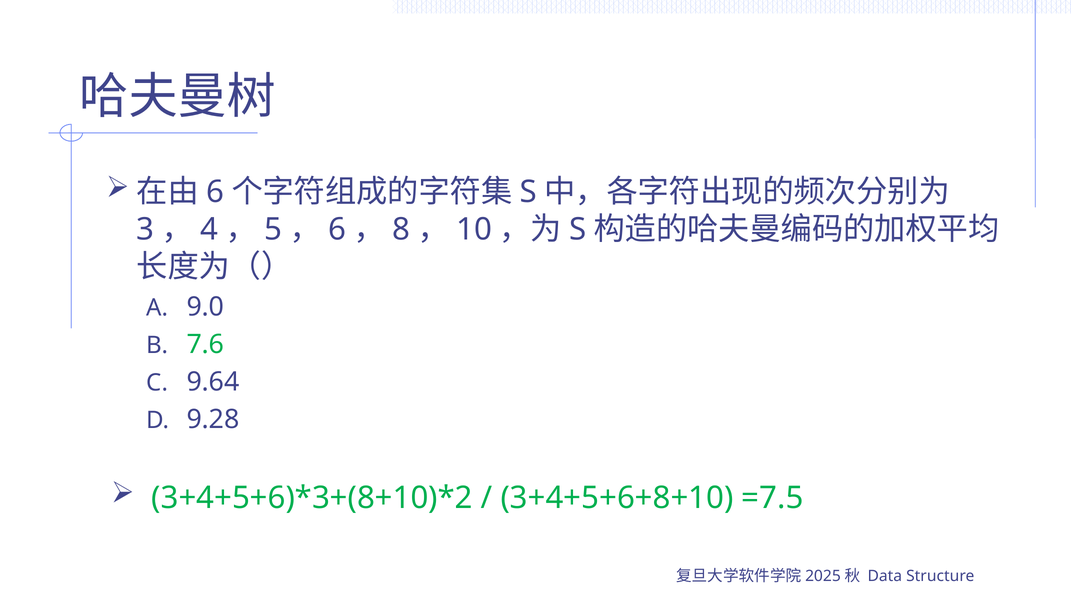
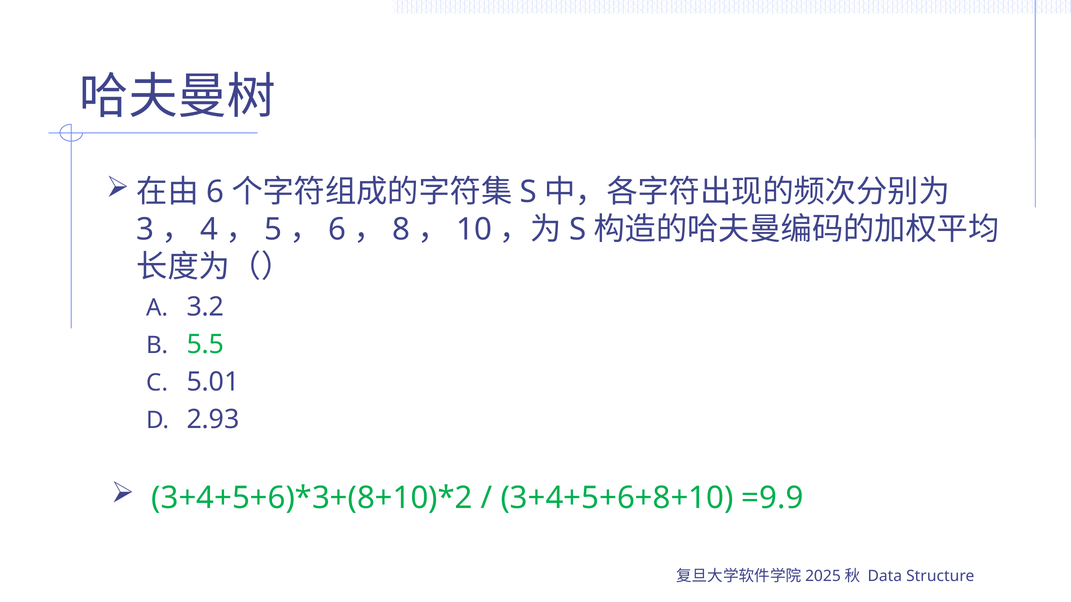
9.0: 9.0 -> 3.2 (205, 307)
7.6: 7.6 -> 5.5 (205, 345)
9.64: 9.64 -> 5.01 (213, 382)
9.28: 9.28 -> 2.93 (213, 420)
=7.5: =7.5 -> =9.9 (772, 498)
